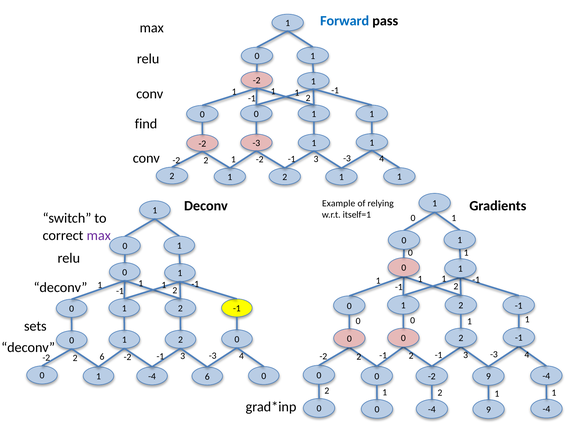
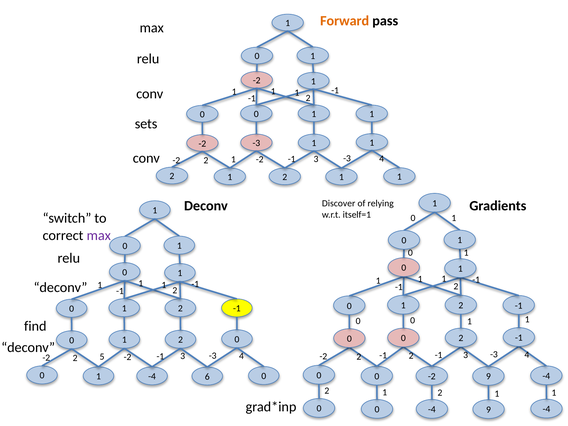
Forward colour: blue -> orange (345, 21)
find: find -> sets (146, 124)
Example: Example -> Discover (339, 203)
sets: sets -> find (35, 326)
2 6: 6 -> 5 (102, 357)
